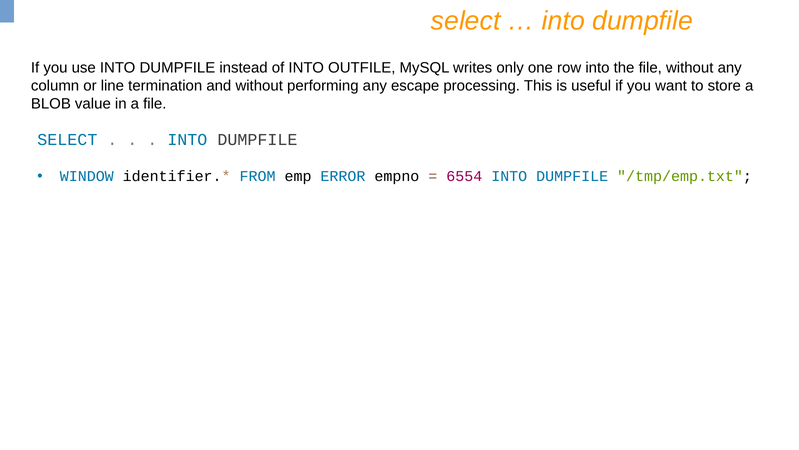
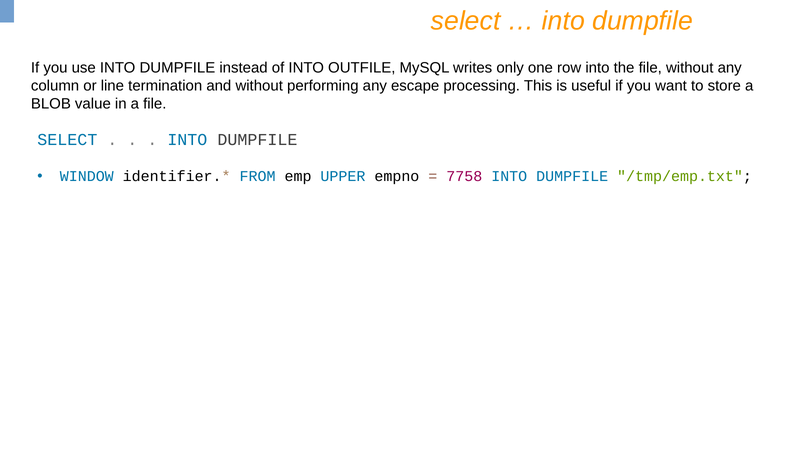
ERROR: ERROR -> UPPER (343, 176)
6554: 6554 -> 7758 (464, 176)
